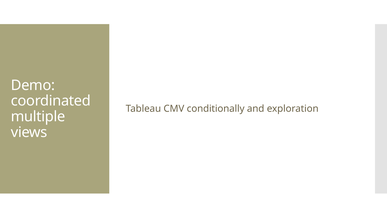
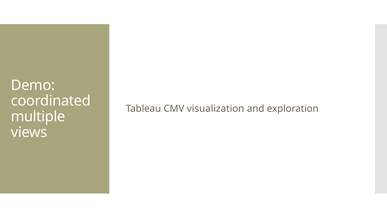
conditionally: conditionally -> visualization (216, 109)
